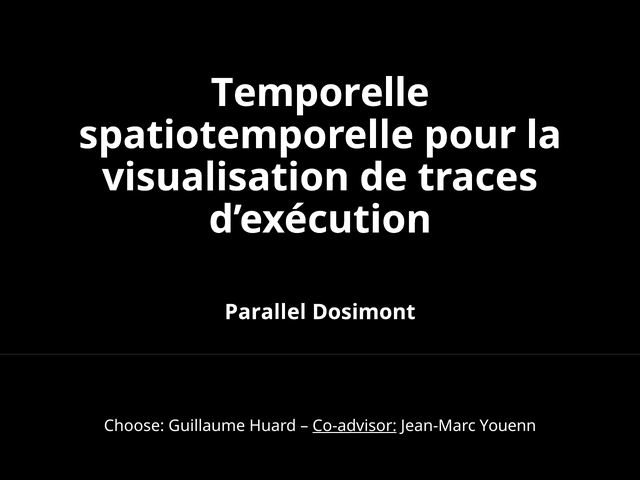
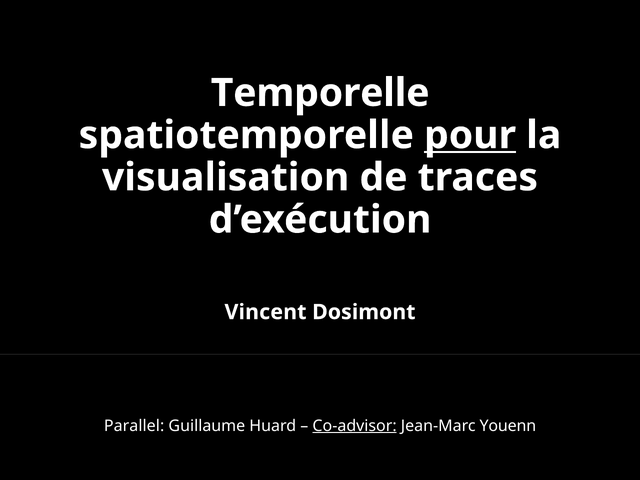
pour underline: none -> present (470, 135)
Parallel: Parallel -> Vincent (266, 312)
Choose: Choose -> Parallel (134, 426)
